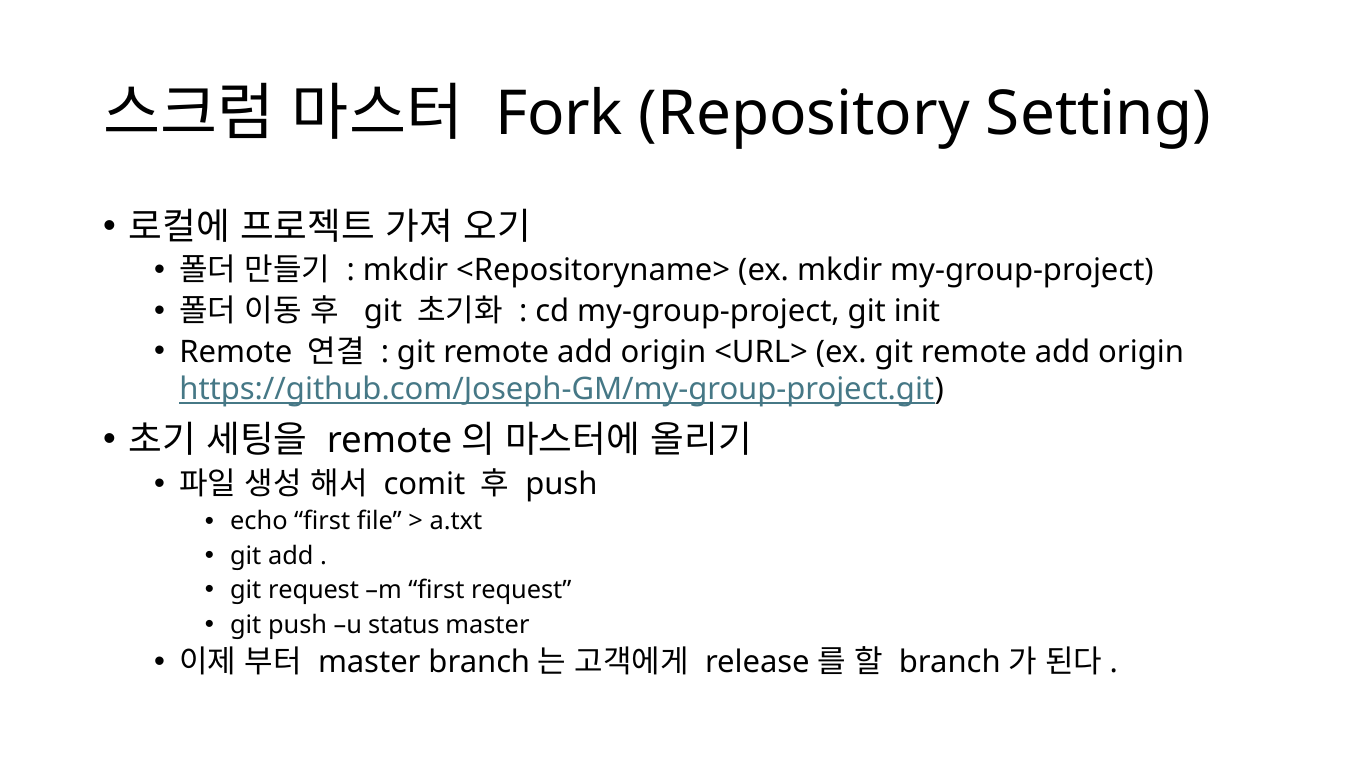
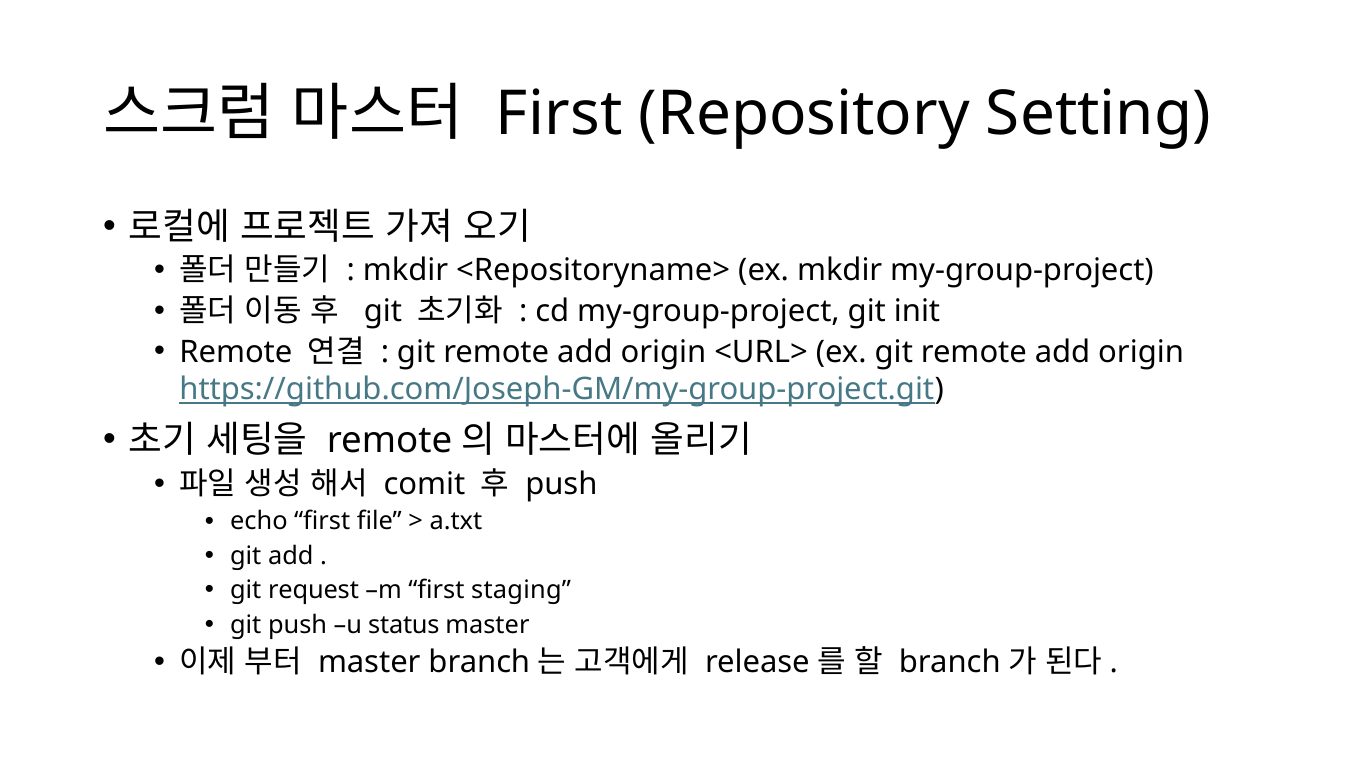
Fork: Fork -> First (559, 114)
first request: request -> staging (521, 591)
